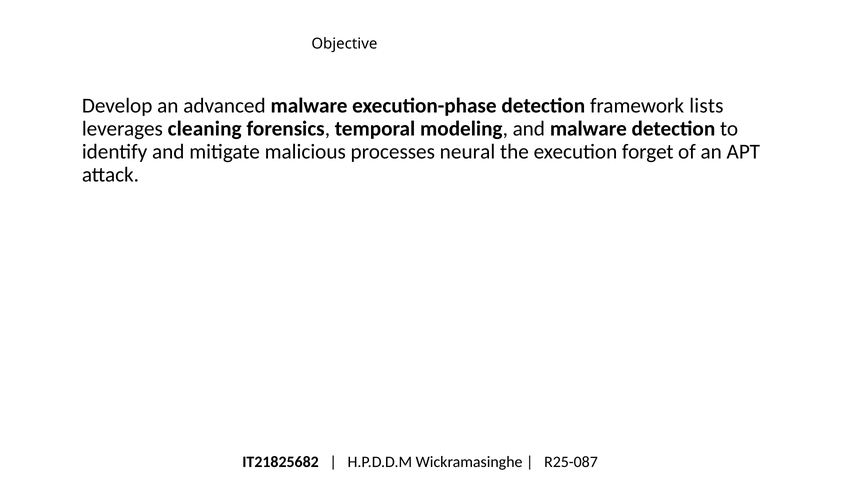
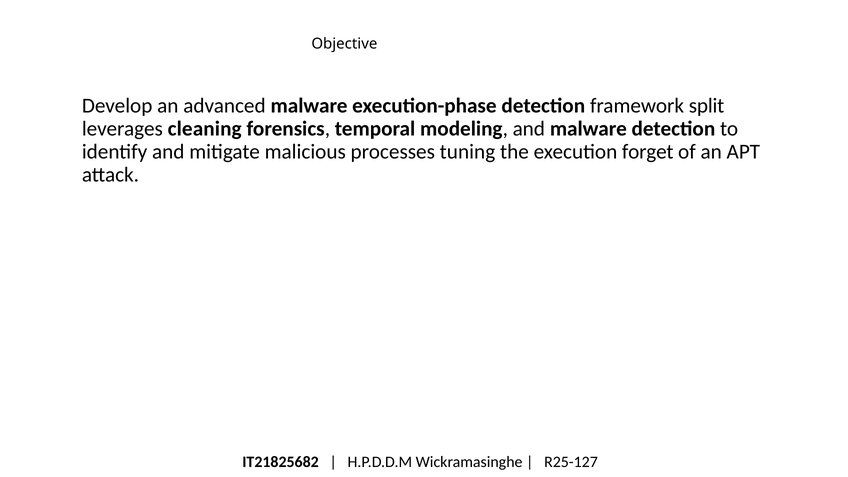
lists: lists -> split (707, 106)
neural: neural -> tuning (467, 152)
R25-087: R25-087 -> R25-127 (571, 462)
